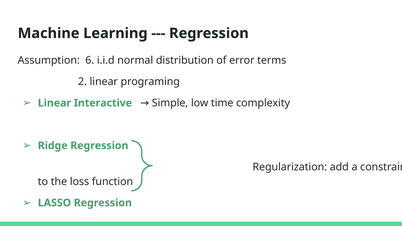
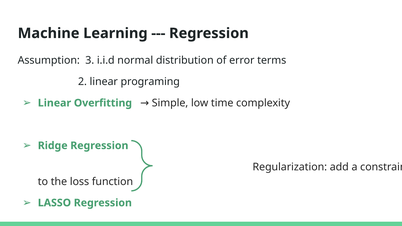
6: 6 -> 3 (90, 60)
Interactive: Interactive -> Overfitting (103, 103)
